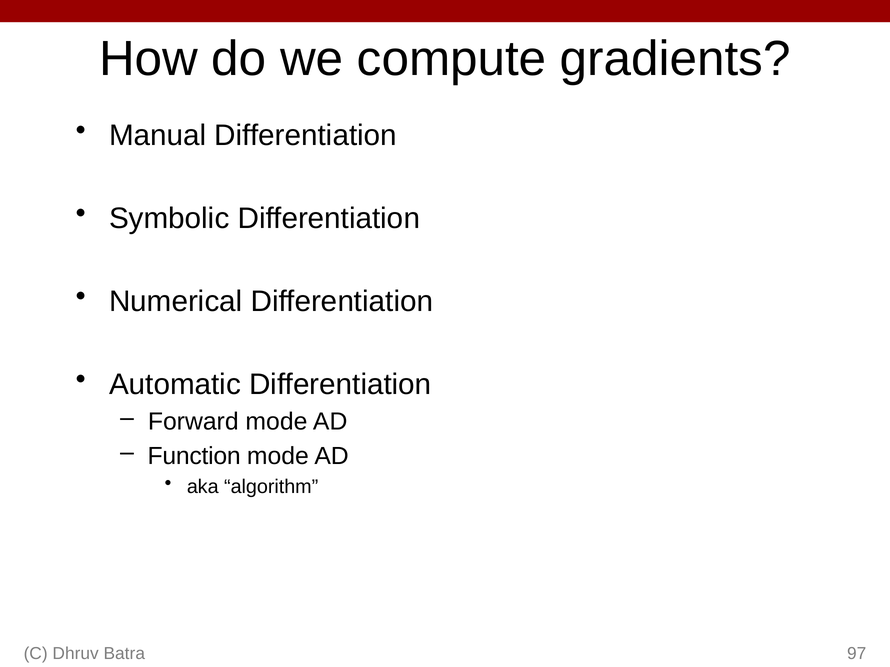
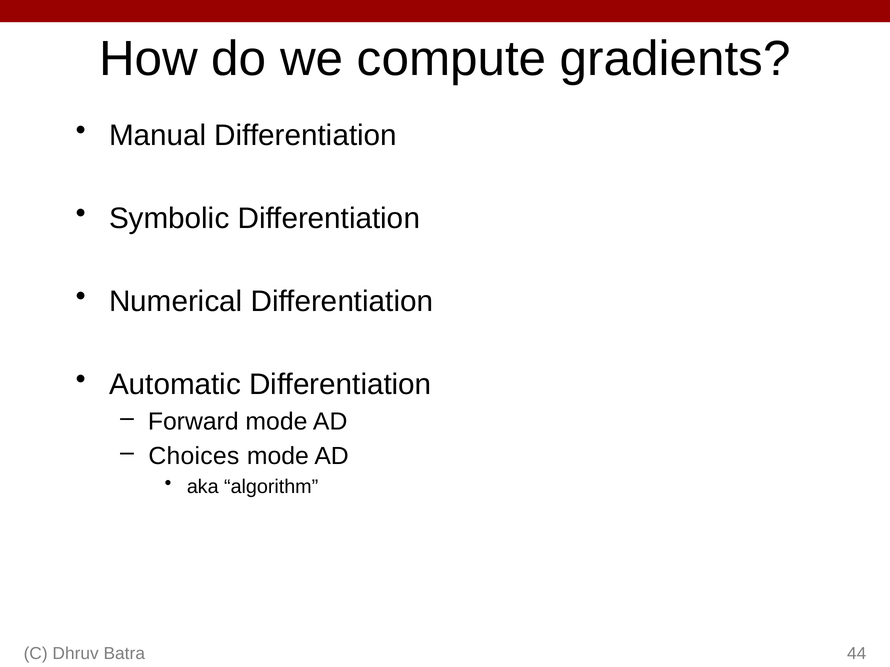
Function: Function -> Choices (194, 457)
97: 97 -> 44 (857, 654)
